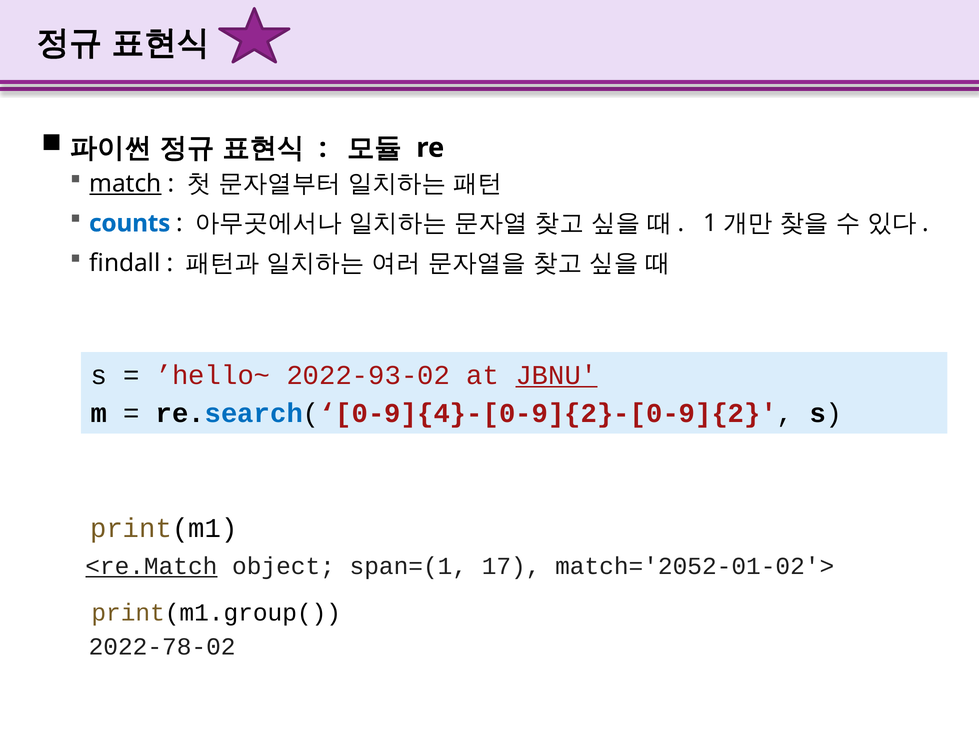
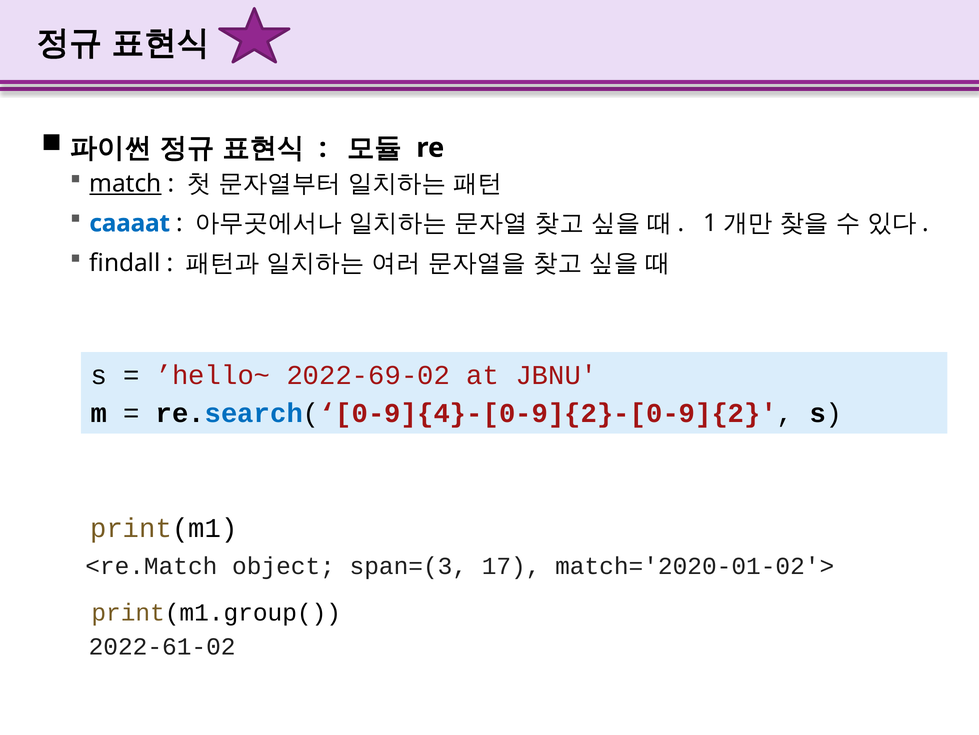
counts: counts -> caaaat (130, 223)
2022-93-02: 2022-93-02 -> 2022-69-02 (368, 375)
JBNU underline: present -> none (556, 375)
<re.Match underline: present -> none (151, 565)
span=(1: span=(1 -> span=(3 (408, 565)
match='2052-01-02'>: match='2052-01-02'> -> match='2020-01-02'> (695, 565)
2022-78-02: 2022-78-02 -> 2022-61-02 (162, 646)
